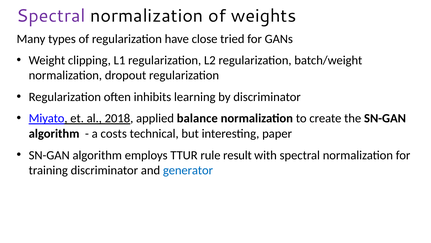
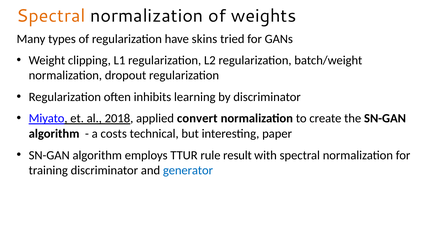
Spectral colour: purple -> orange (51, 16)
close: close -> skins (204, 39)
balance: balance -> convert (197, 118)
